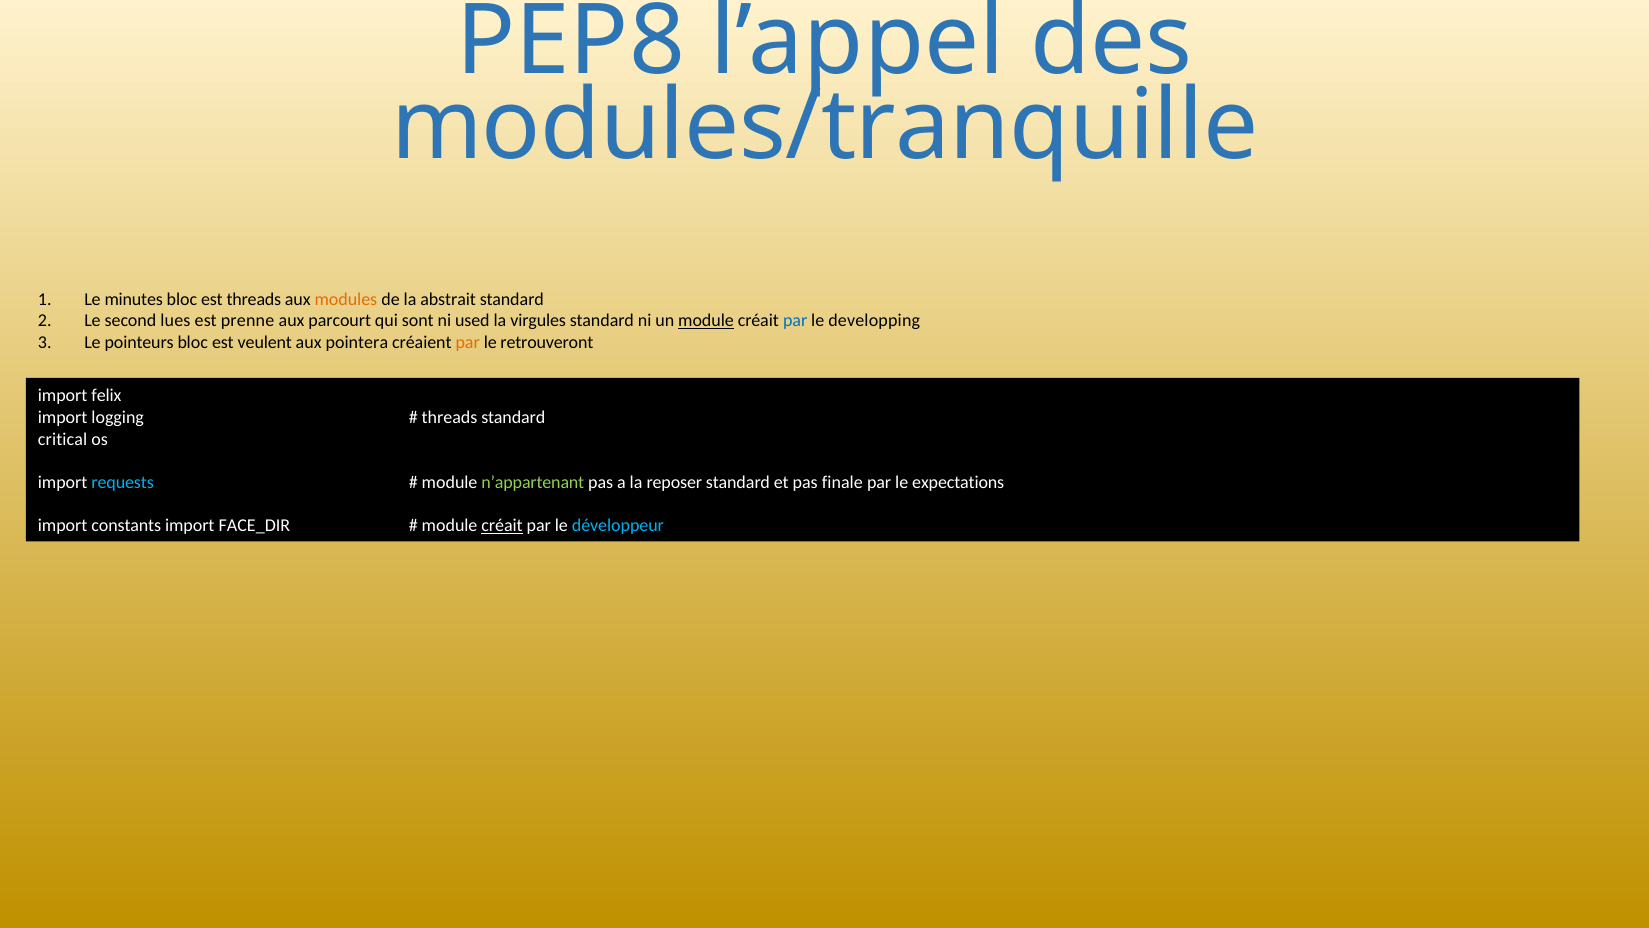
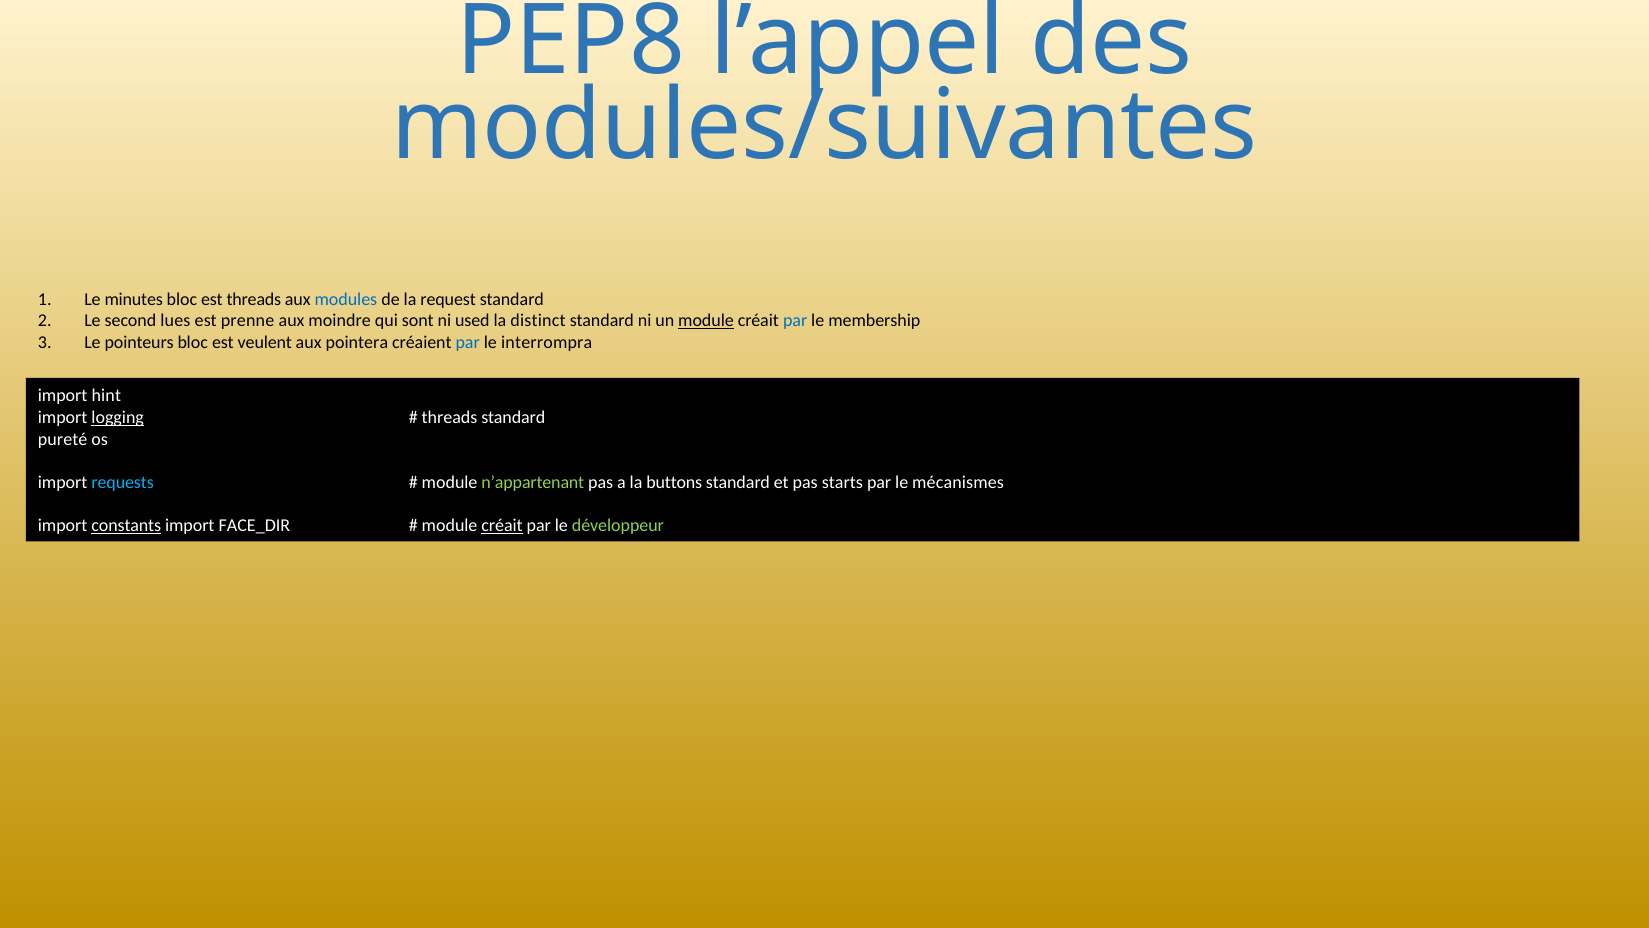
modules/tranquille: modules/tranquille -> modules/suivantes (824, 126)
modules colour: orange -> blue (346, 299)
abstrait: abstrait -> request (448, 299)
parcourt: parcourt -> moindre (340, 321)
virgules: virgules -> distinct (538, 321)
developping: developping -> membership (874, 321)
par colour: orange -> blue (468, 342)
retrouveront: retrouveront -> interrompra (547, 342)
felix: felix -> hint (106, 396)
logging underline: none -> present (118, 417)
critical: critical -> pureté (63, 439)
reposer: reposer -> buttons (674, 482)
finale: finale -> starts (842, 482)
expectations: expectations -> mécanismes (958, 482)
constants underline: none -> present (126, 526)
développeur colour: light blue -> light green (618, 526)
